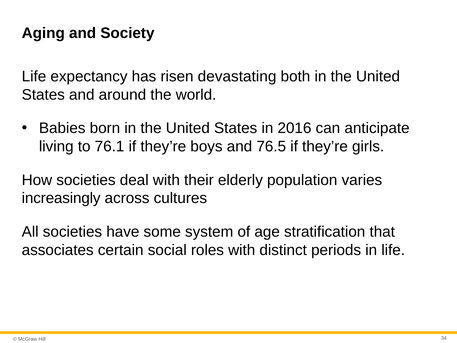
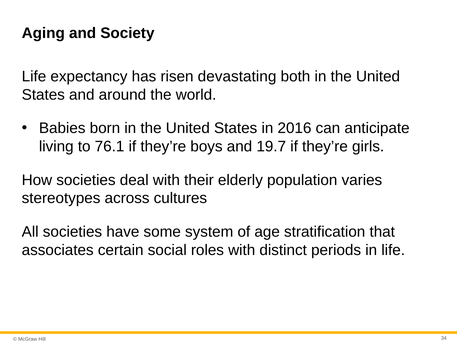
76.5: 76.5 -> 19.7 (271, 146)
increasingly: increasingly -> stereotypes (61, 198)
